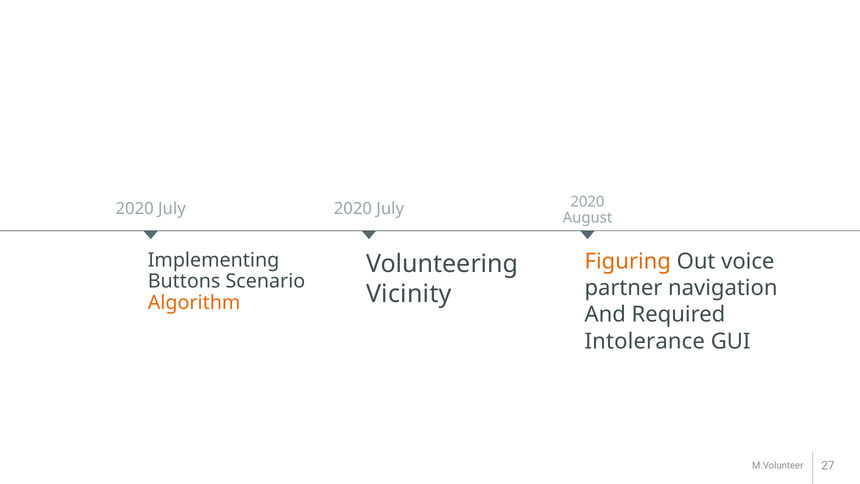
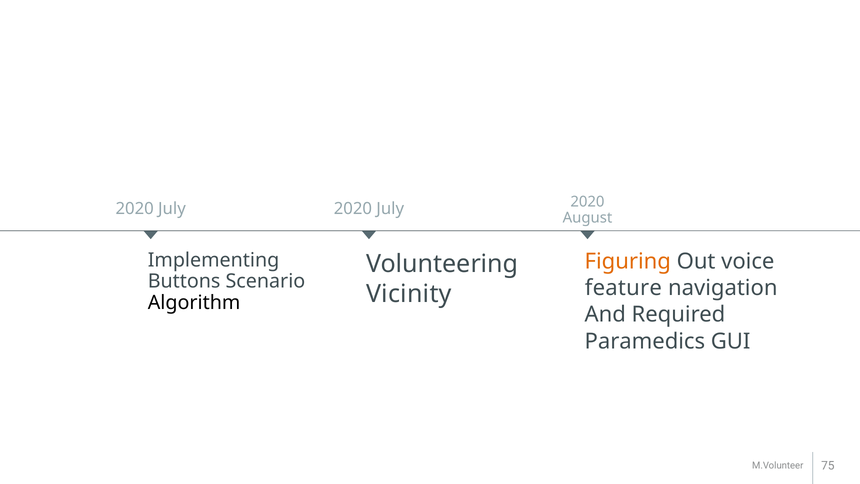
partner: partner -> feature (623, 288)
Algorithm colour: orange -> black (194, 302)
Intolerance: Intolerance -> Paramedics (645, 341)
27: 27 -> 75 (828, 466)
